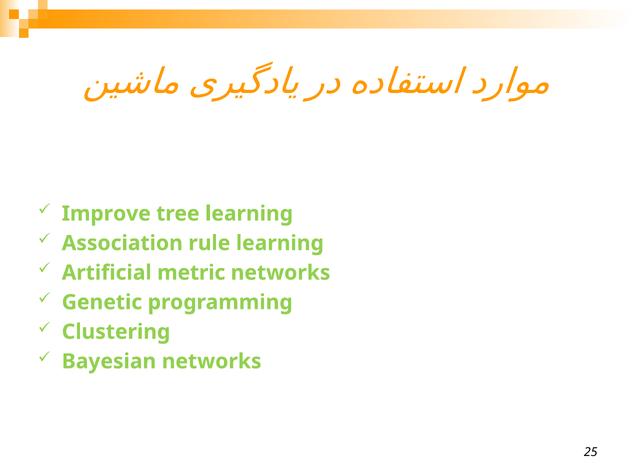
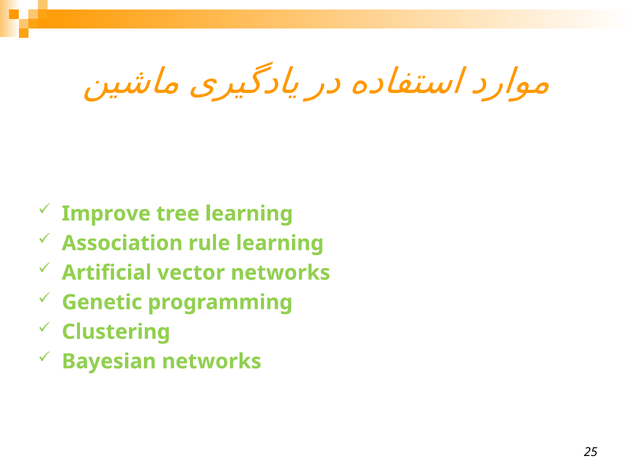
metric: metric -> vector (191, 273)
